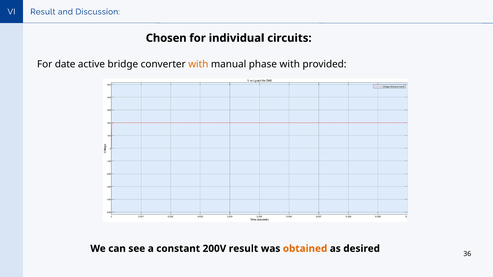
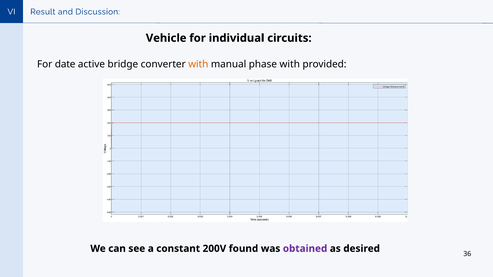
Chosen: Chosen -> Vehicle (166, 38)
200V result: result -> found (243, 249)
obtained colour: orange -> purple (305, 249)
